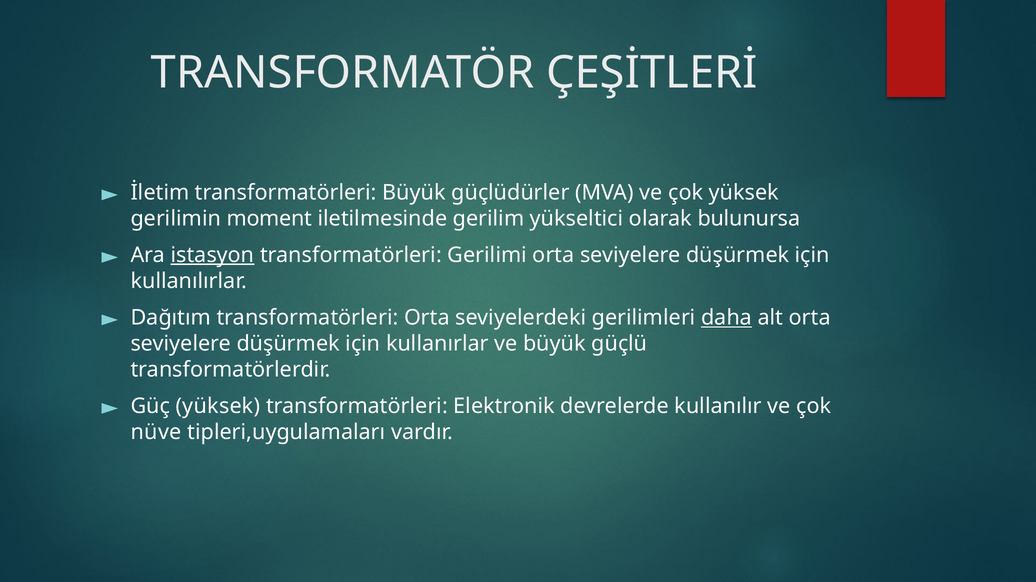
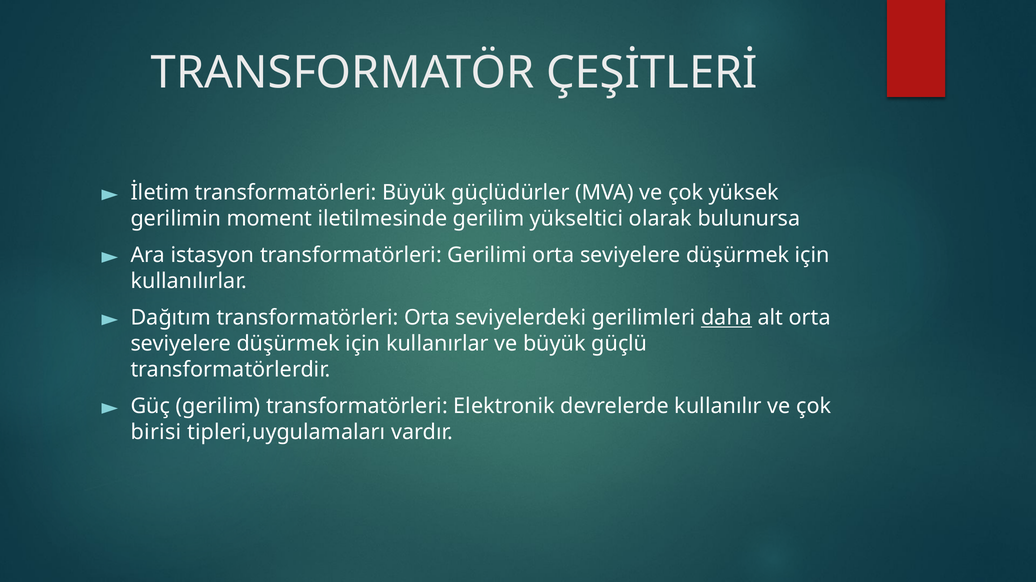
istasyon underline: present -> none (212, 255)
Güç yüksek: yüksek -> gerilim (218, 407)
nüve: nüve -> birisi (156, 432)
